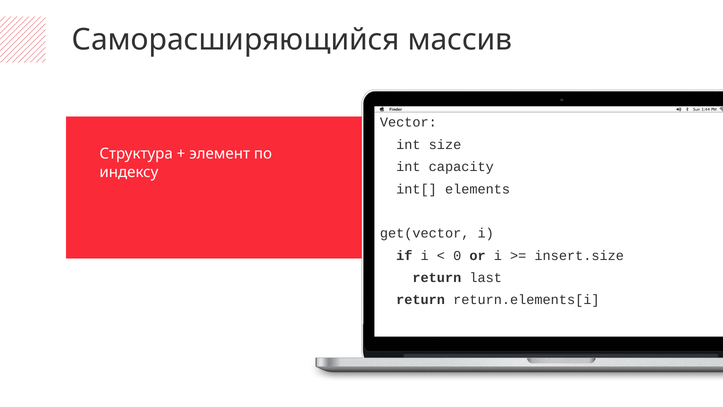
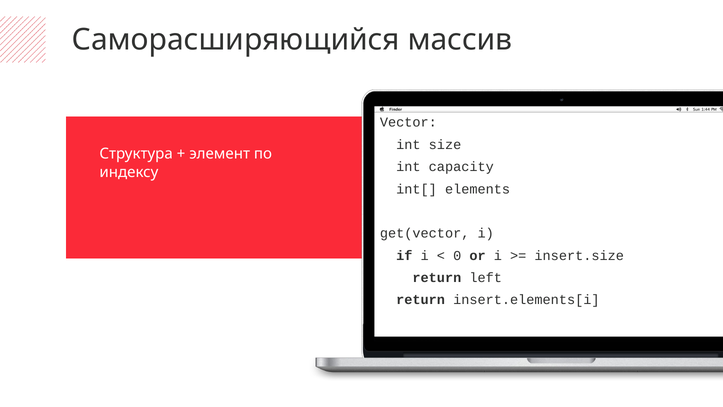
last: last -> left (486, 278)
return.elements[i: return.elements[i -> insert.elements[i (526, 300)
